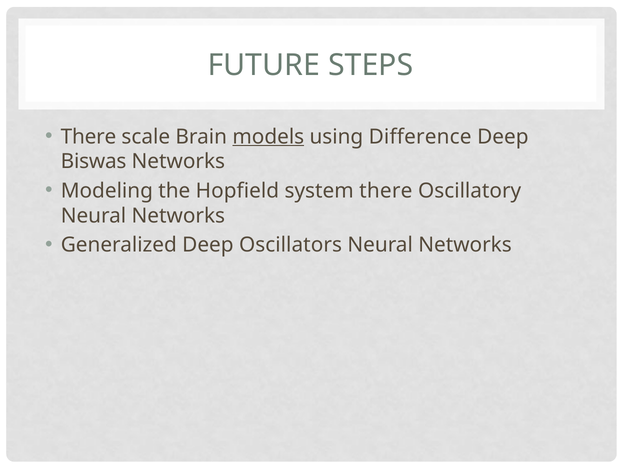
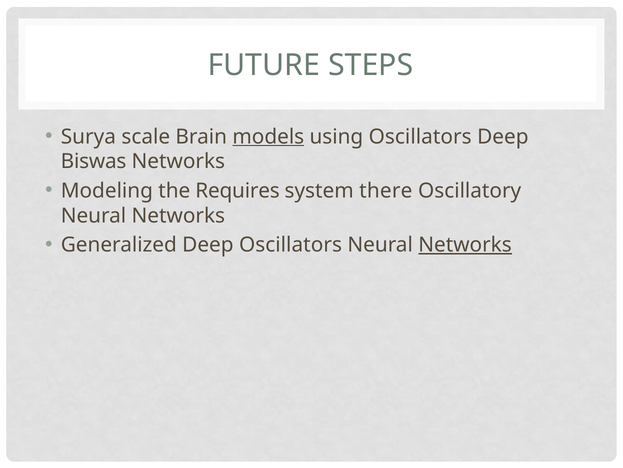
There: There -> Surya (88, 136)
using Difference: Difference -> Oscillators (420, 136)
Hopfield: Hopfield -> Requires (238, 190)
Networks underline: none -> present (465, 244)
